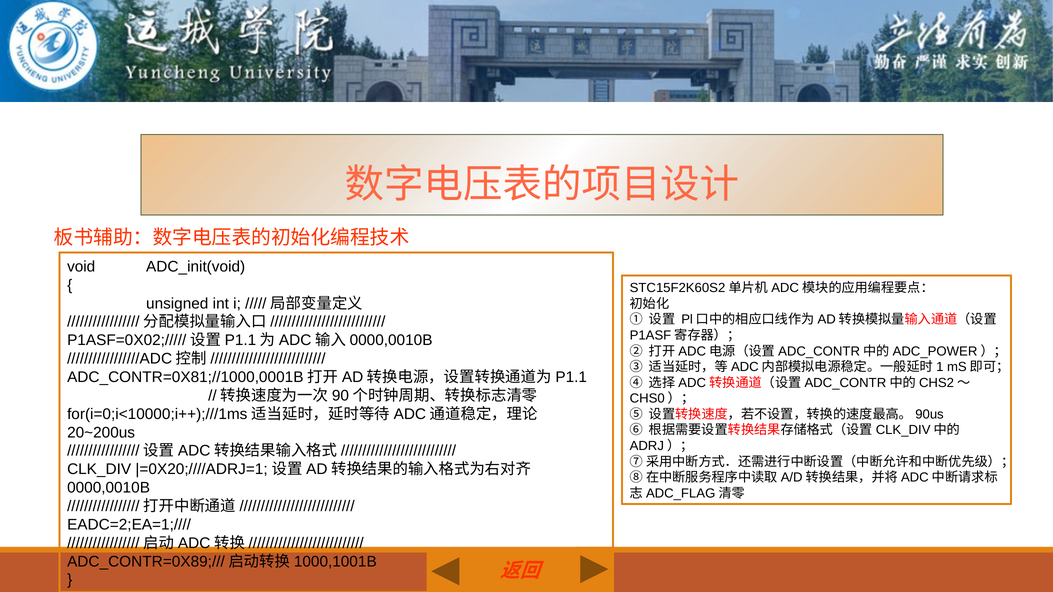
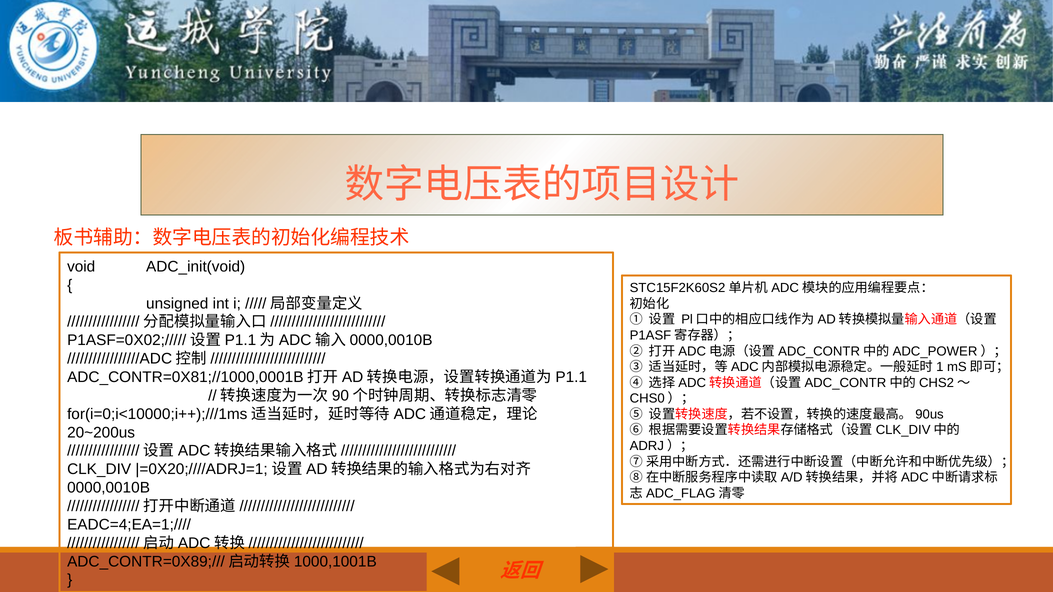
EADC=2;EA=1;////: EADC=2;EA=1;//// -> EADC=4;EA=1;//// (129, 525)
